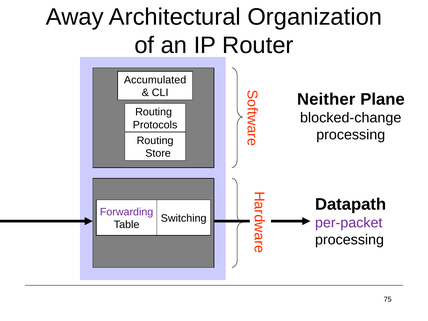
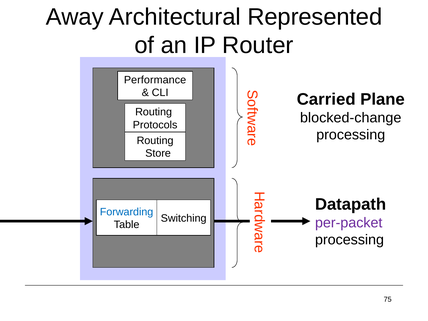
Organization: Organization -> Represented (315, 17)
Accumulated: Accumulated -> Performance (155, 80)
Neither: Neither -> Carried (326, 99)
Forwarding colour: purple -> blue (127, 212)
